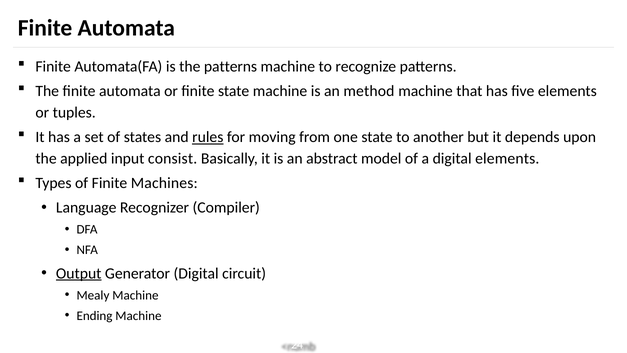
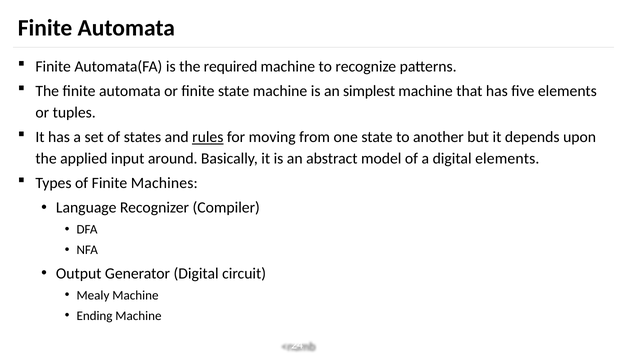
the patterns: patterns -> required (231, 66)
method: method -> simplest (369, 91)
consist: consist -> around (173, 158)
Output underline: present -> none (79, 273)
